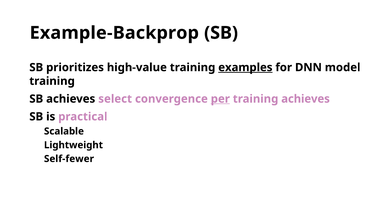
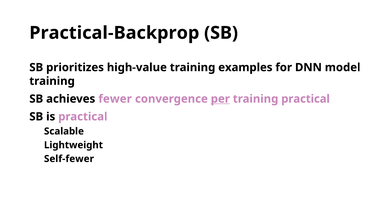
Example-Backprop: Example-Backprop -> Practical-Backprop (114, 33)
examples underline: present -> none (245, 67)
select: select -> fewer (115, 99)
training achieves: achieves -> practical (306, 99)
